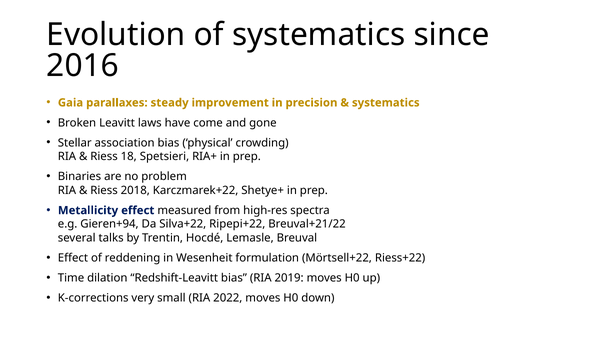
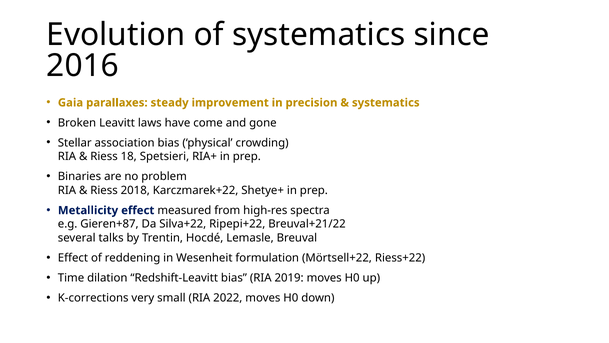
Gieren+94: Gieren+94 -> Gieren+87 (110, 224)
